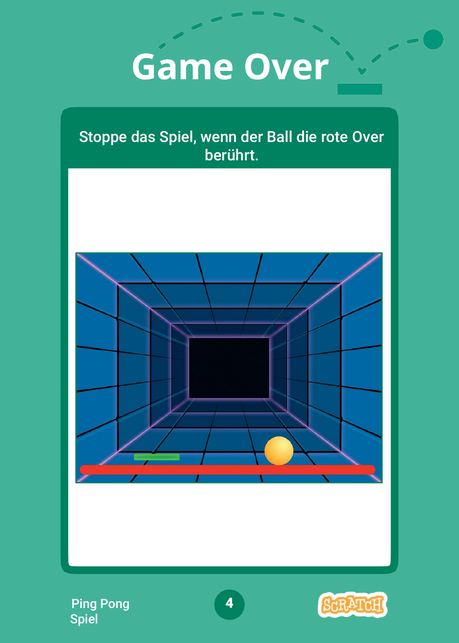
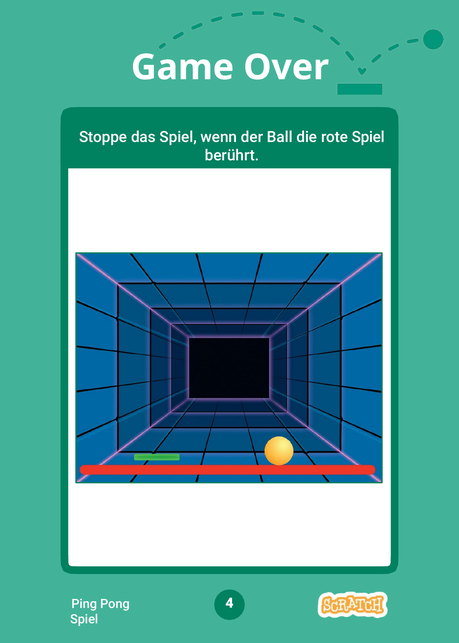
rote Over: Over -> Spiel (368, 137)
